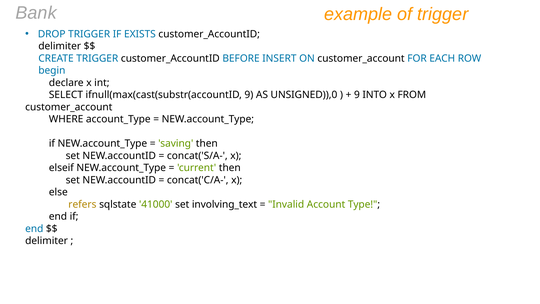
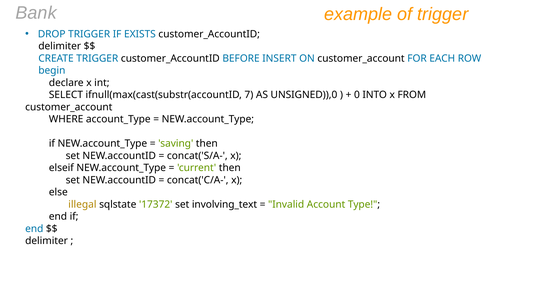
ifnull(max(cast(substr(accountID 9: 9 -> 7 (249, 95)
9: 9 -> 0 (357, 95)
refers: refers -> illegal (82, 204)
41000: 41000 -> 17372 (156, 204)
